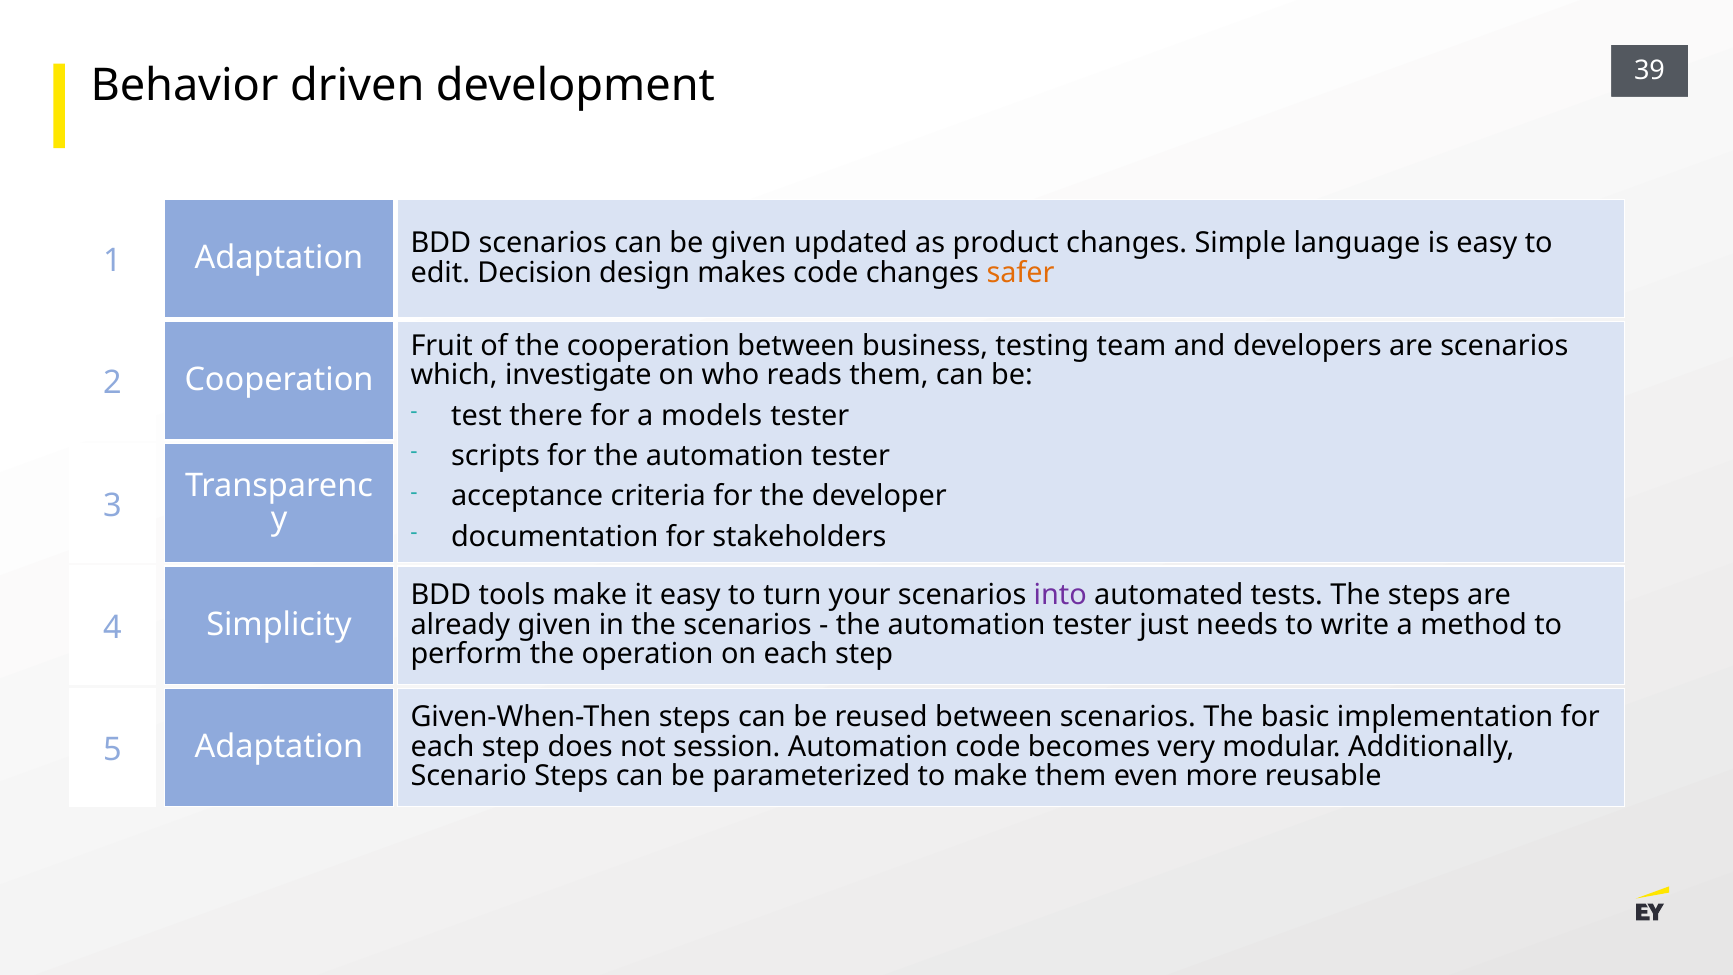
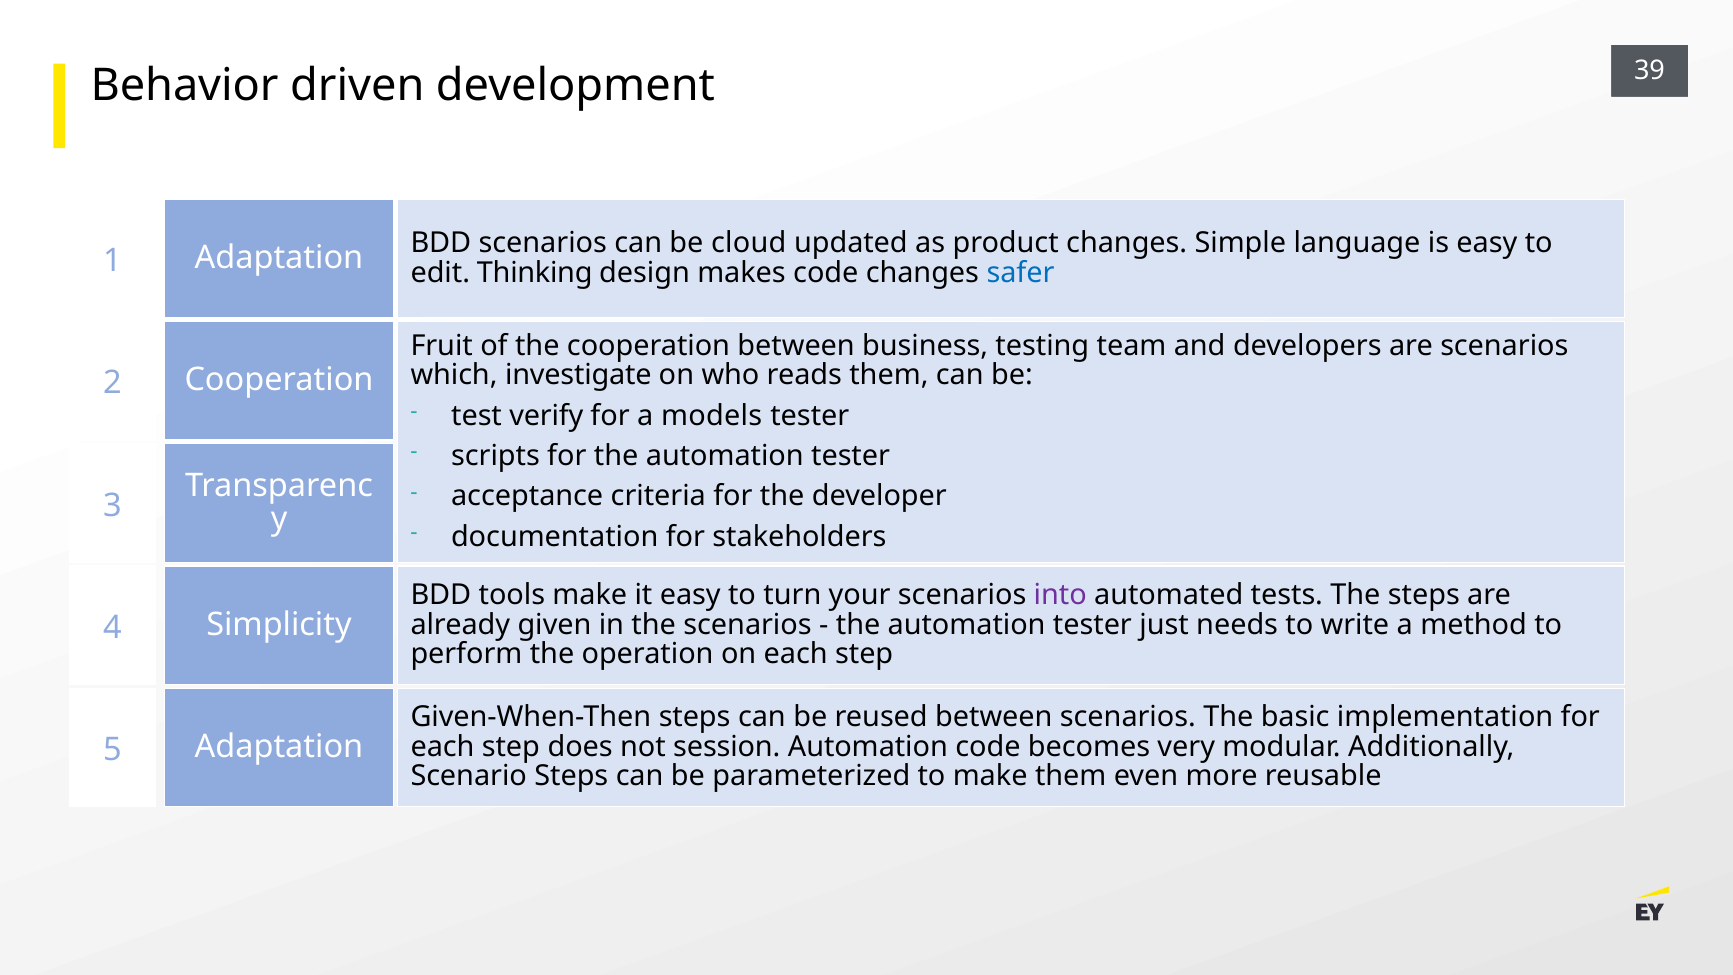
be given: given -> cloud (749, 243)
Decision: Decision -> Thinking (535, 272)
safer colour: orange -> blue (1021, 272)
there: there -> verify (546, 416)
